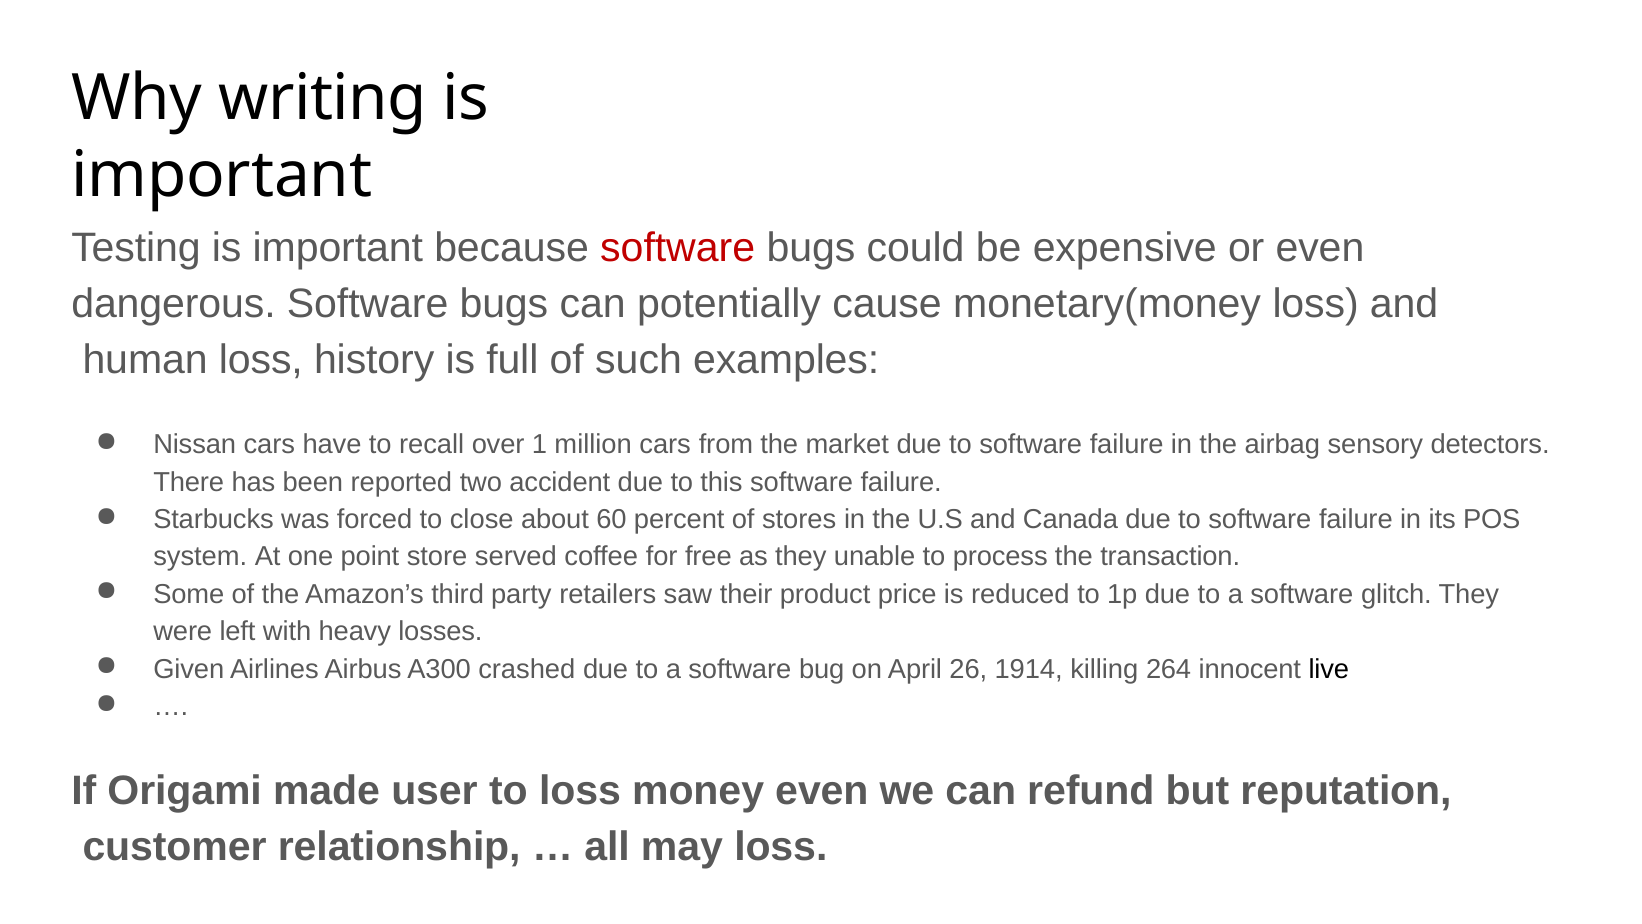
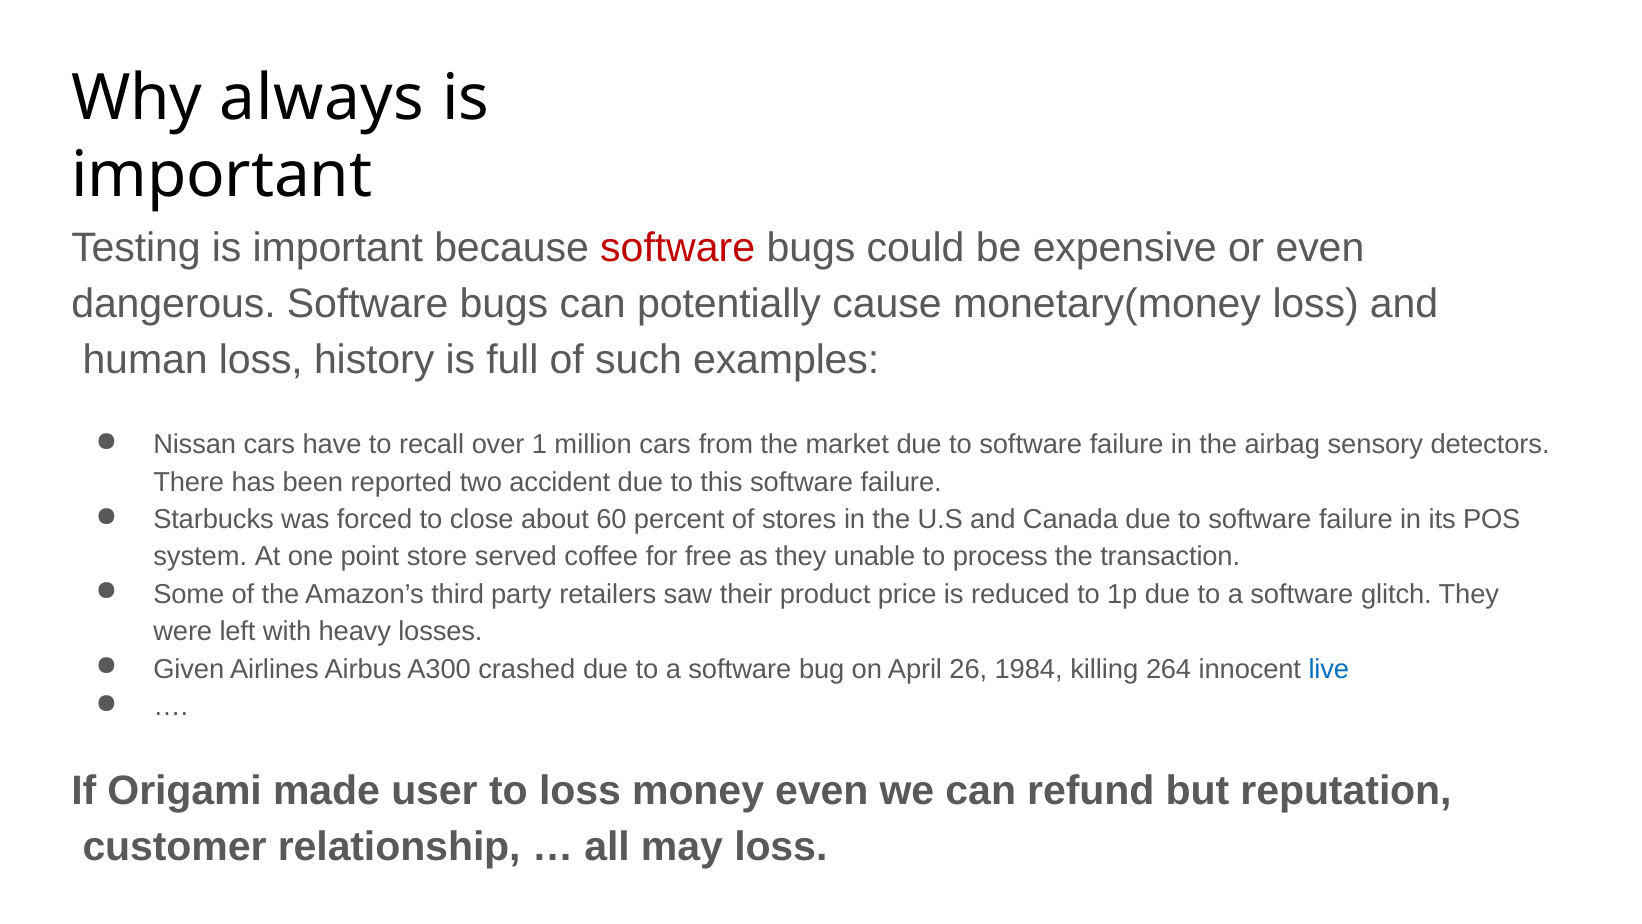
writing: writing -> always (322, 98)
1914: 1914 -> 1984 (1029, 669)
live colour: black -> blue (1329, 669)
